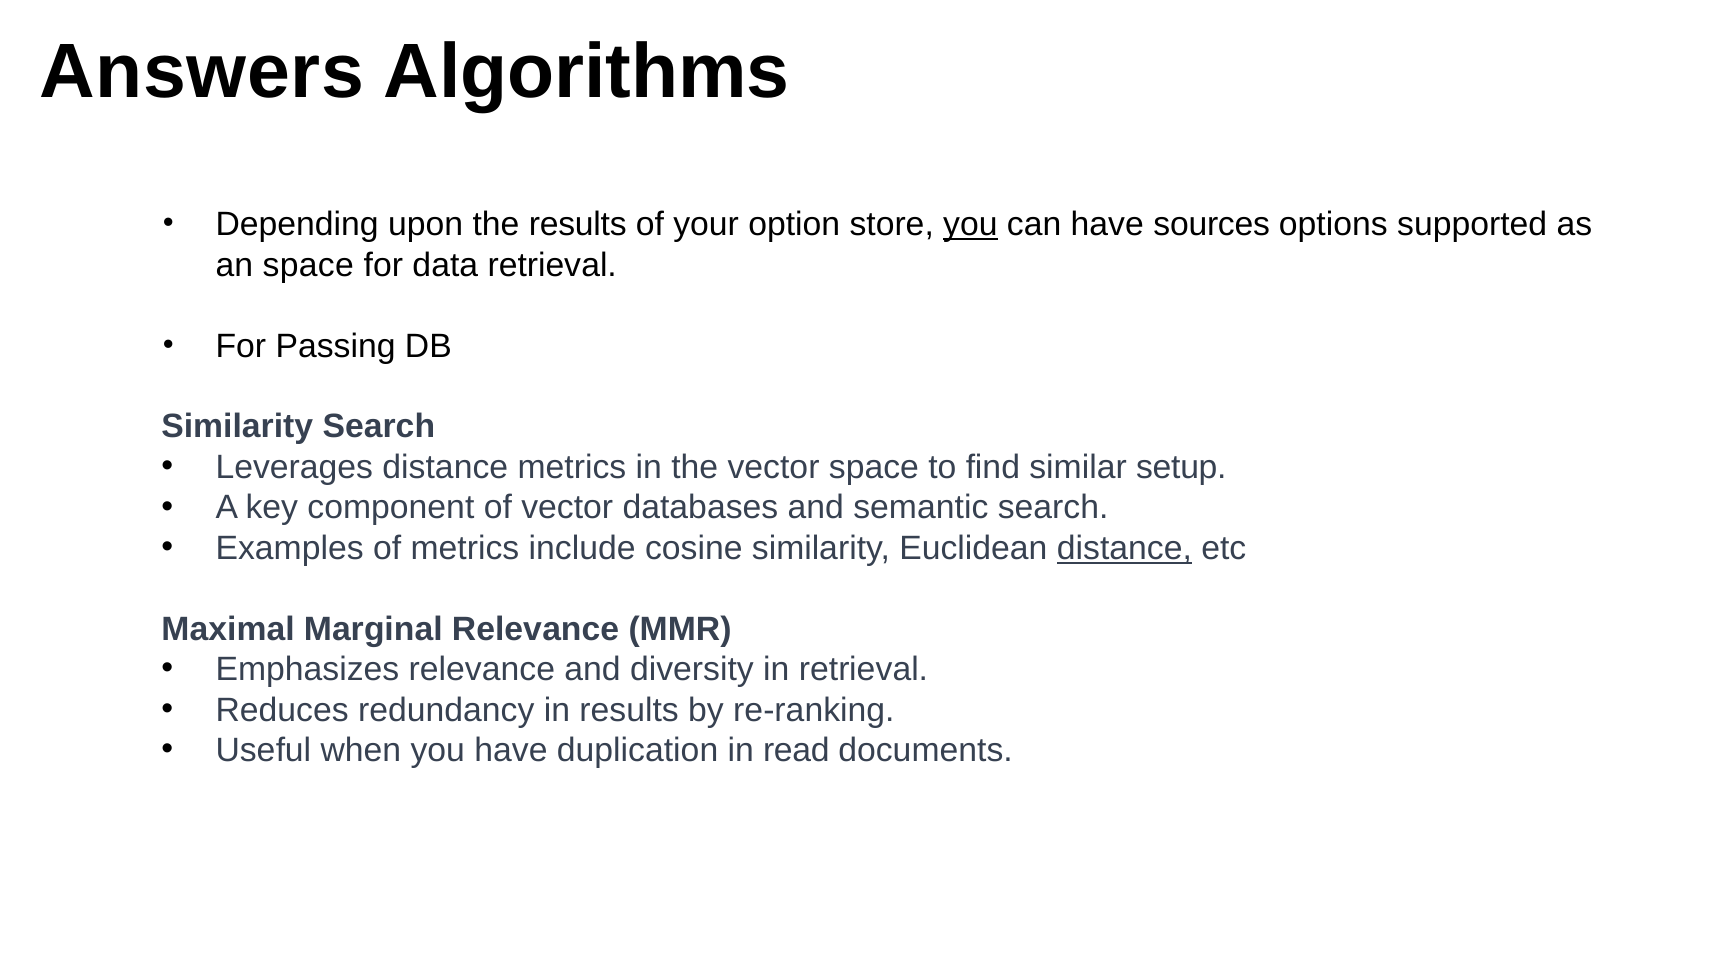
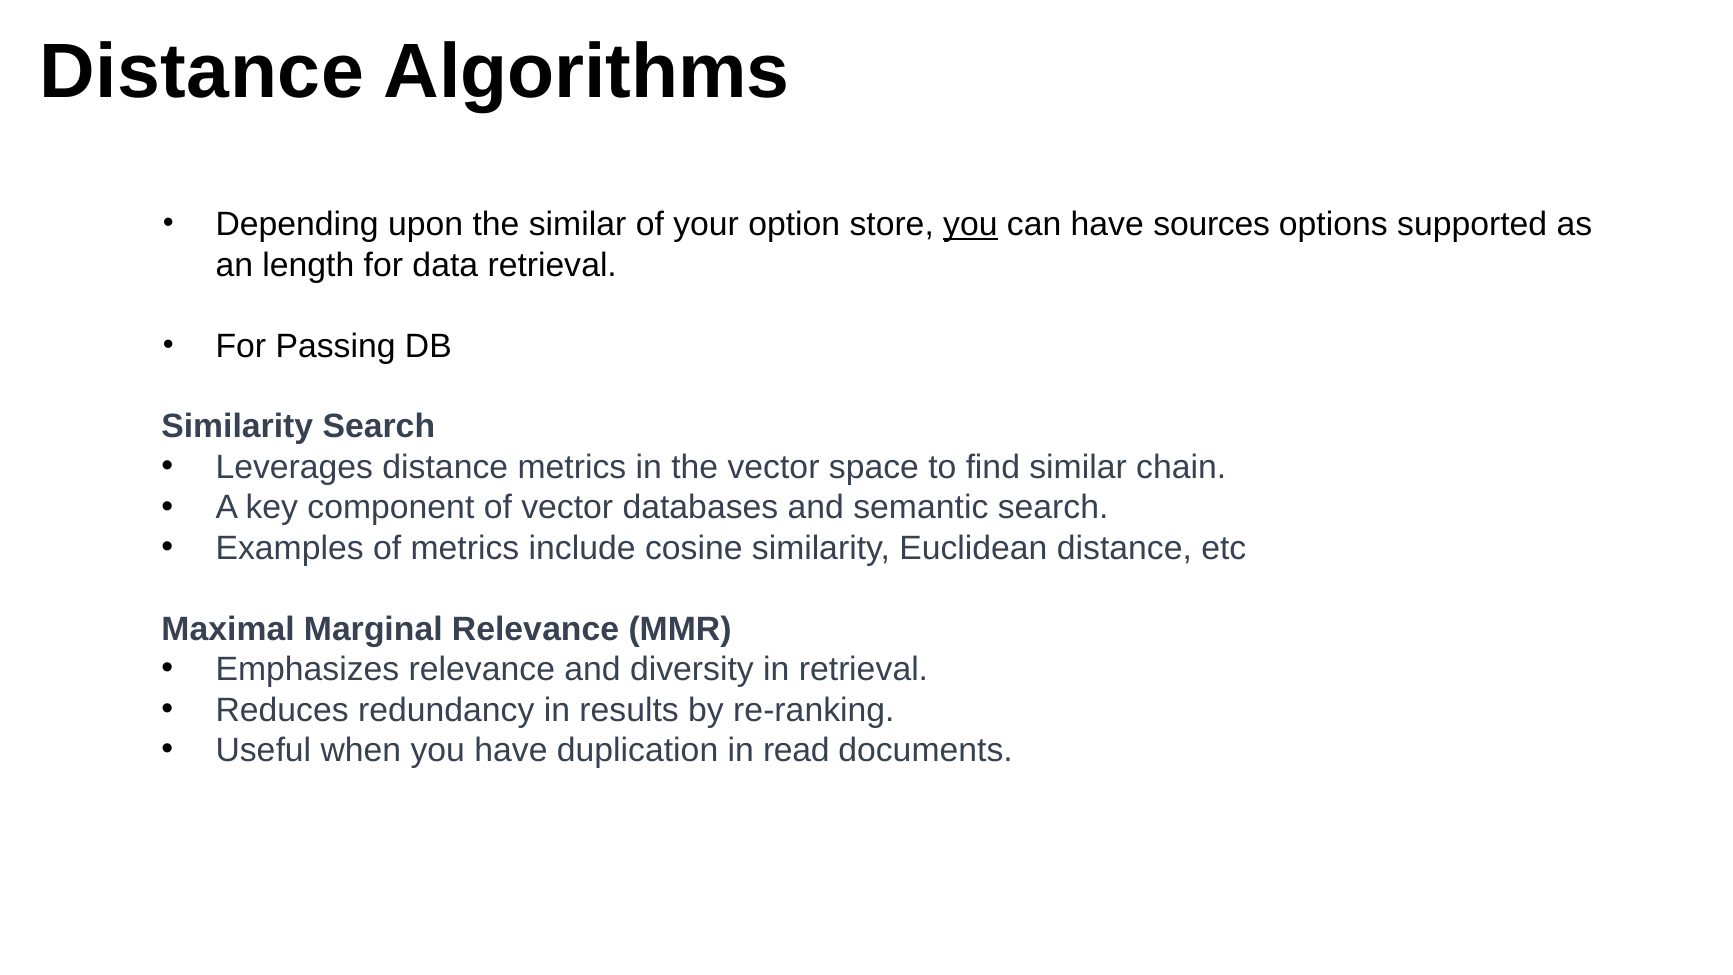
Answers: Answers -> Distance (202, 72)
the results: results -> similar (578, 224)
an space: space -> length (308, 265)
setup: setup -> chain (1181, 467)
distance underline: present -> none (1124, 548)
